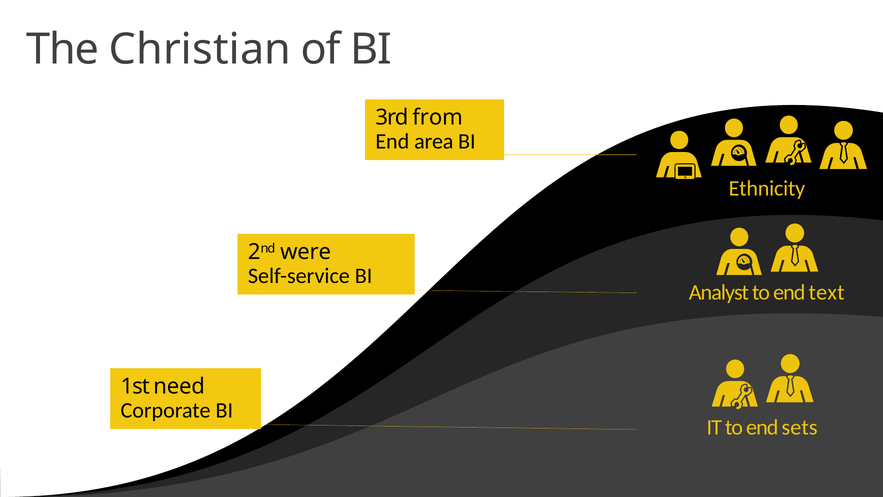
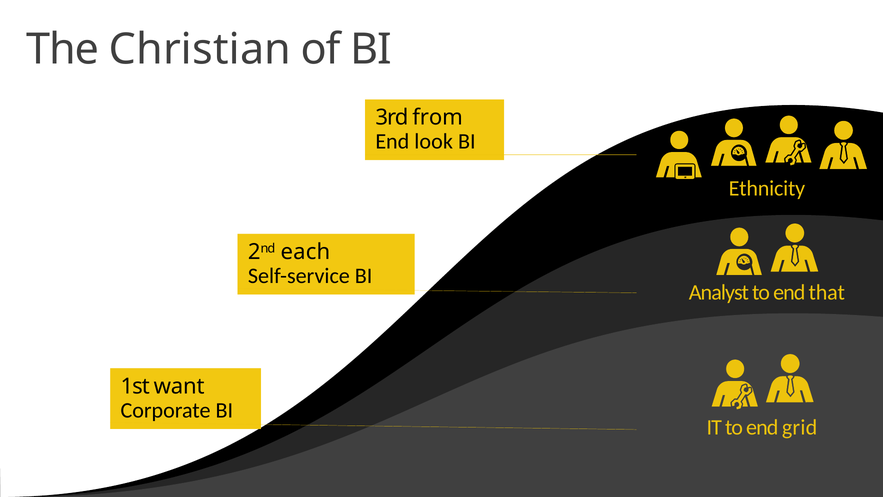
area: area -> look (434, 141)
were: were -> each (305, 252)
text: text -> that (827, 292)
need: need -> want (179, 386)
sets: sets -> grid (800, 427)
